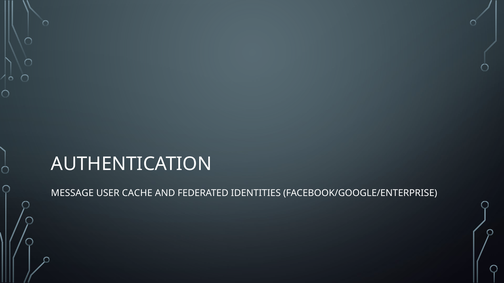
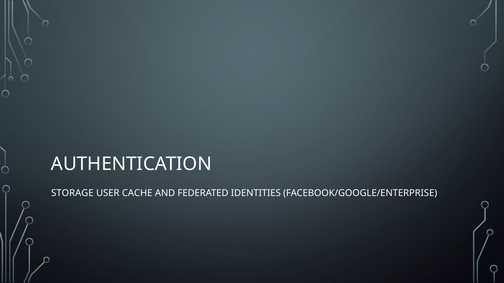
MESSAGE: MESSAGE -> STORAGE (72, 193)
